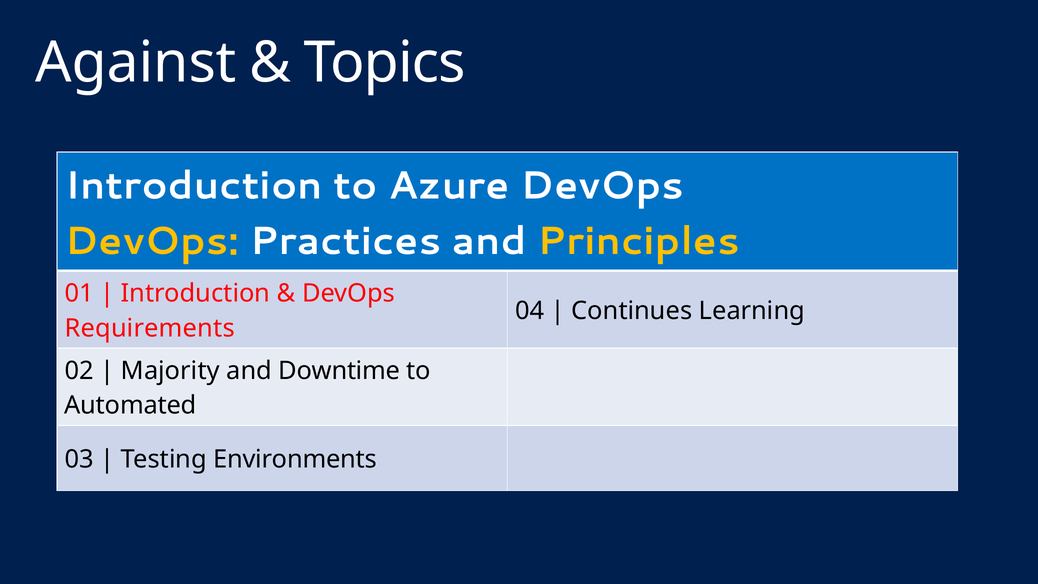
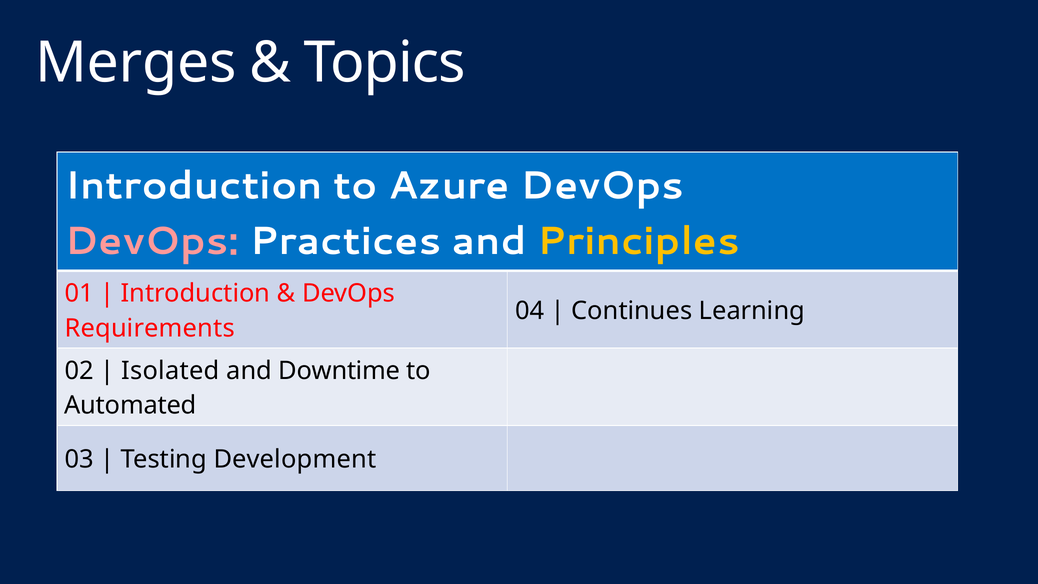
Against: Against -> Merges (136, 63)
DevOps colour: yellow -> pink (152, 241)
Majority: Majority -> Isolated (170, 371)
Environments: Environments -> Development (295, 459)
